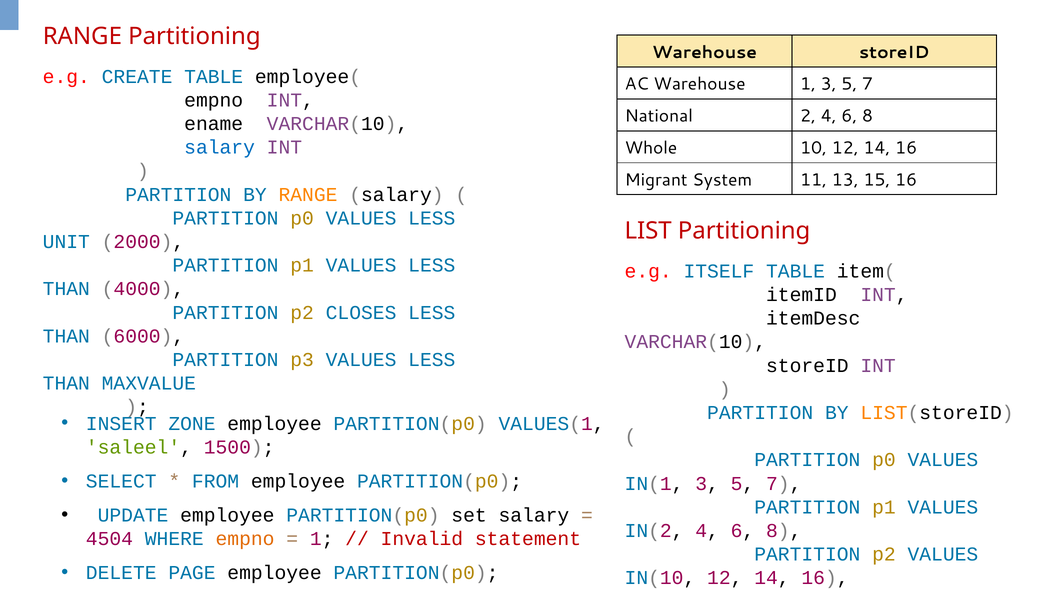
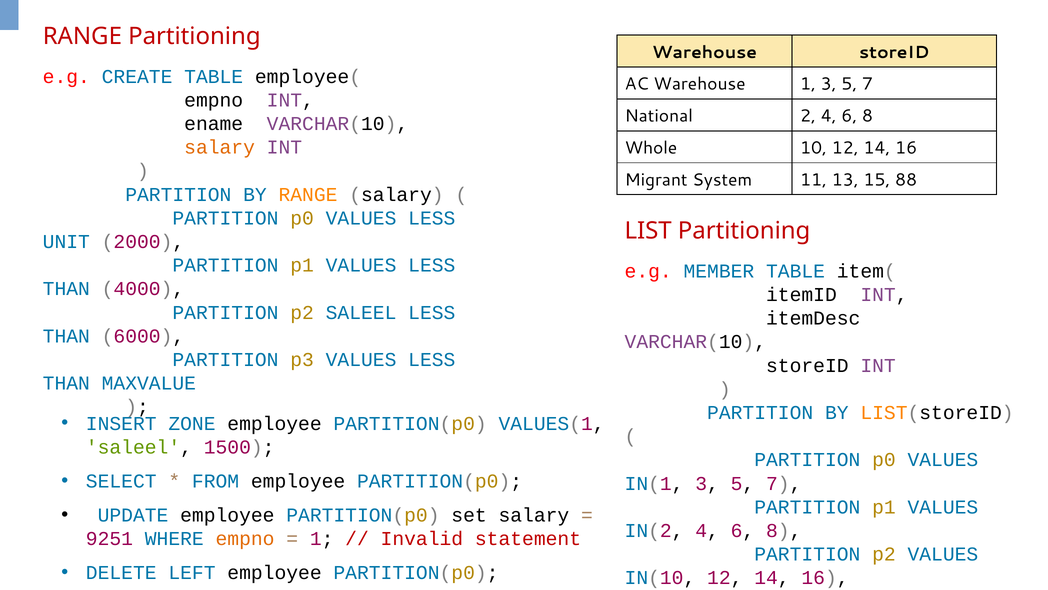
salary colour: blue -> orange (220, 147)
15 16: 16 -> 88 (906, 180)
ITSELF: ITSELF -> MEMBER (719, 271)
p2 CLOSES: CLOSES -> SALEEL (361, 312)
4504: 4504 -> 9251 (109, 538)
PAGE: PAGE -> LEFT (192, 572)
